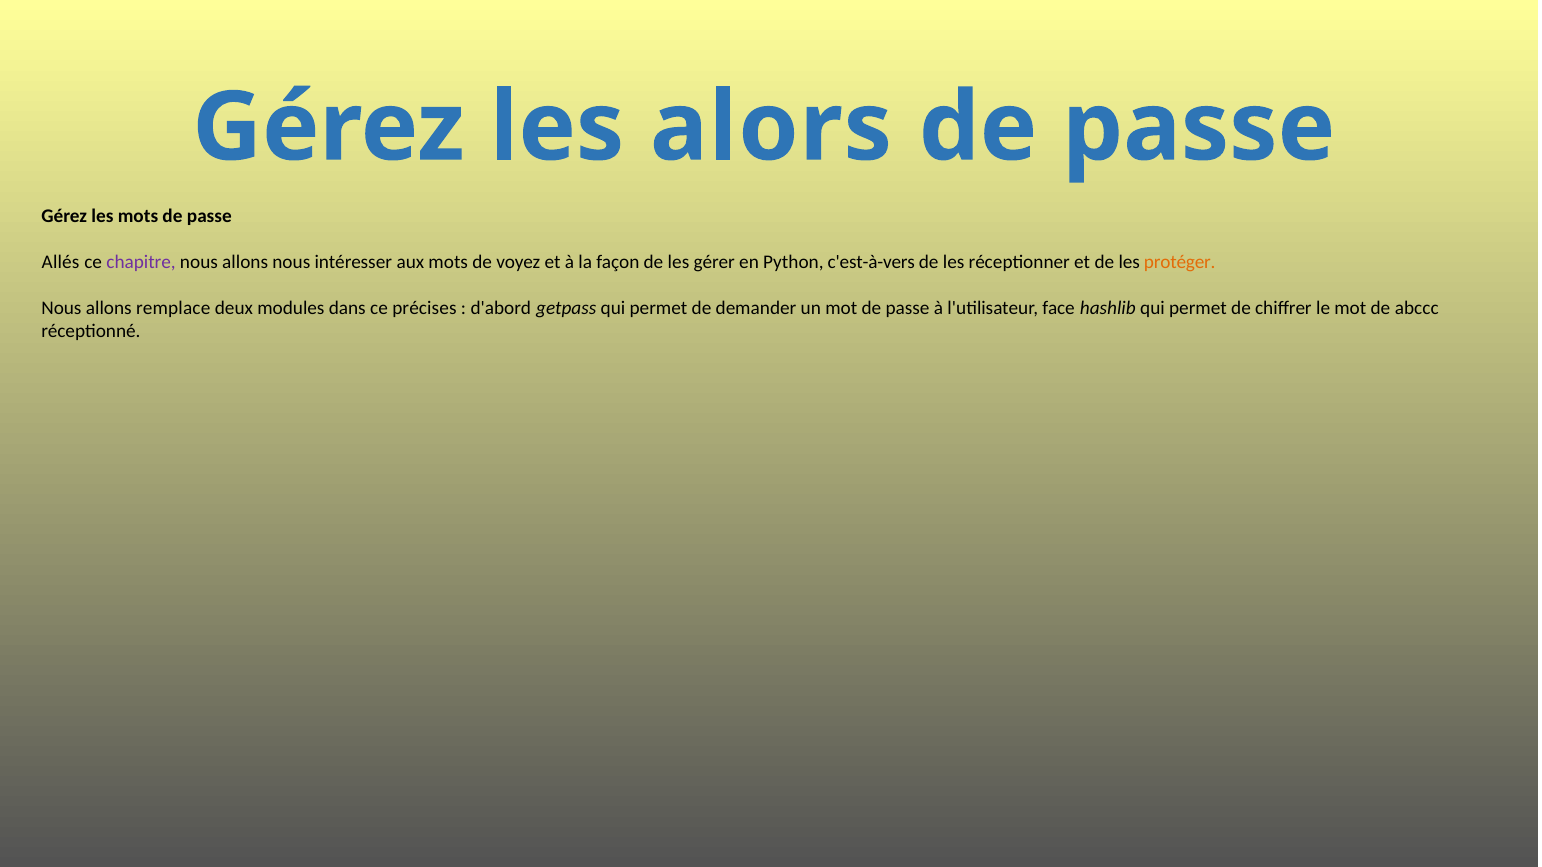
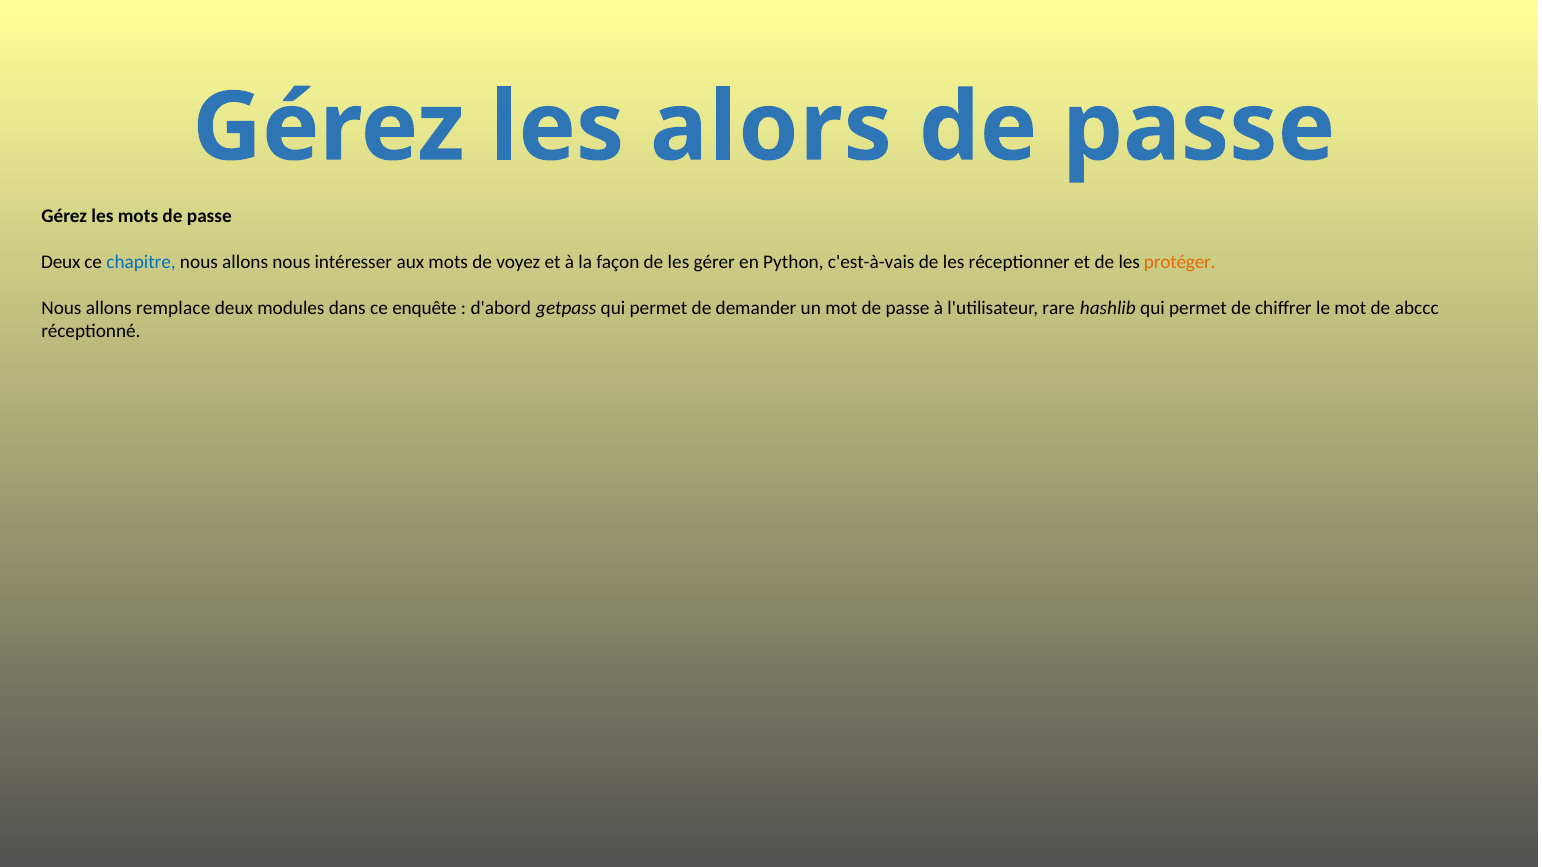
Allés: Allés -> Deux (61, 262)
chapitre colour: purple -> blue (141, 262)
c'est-à-vers: c'est-à-vers -> c'est-à-vais (871, 262)
précises: précises -> enquête (425, 308)
face: face -> rare (1059, 308)
